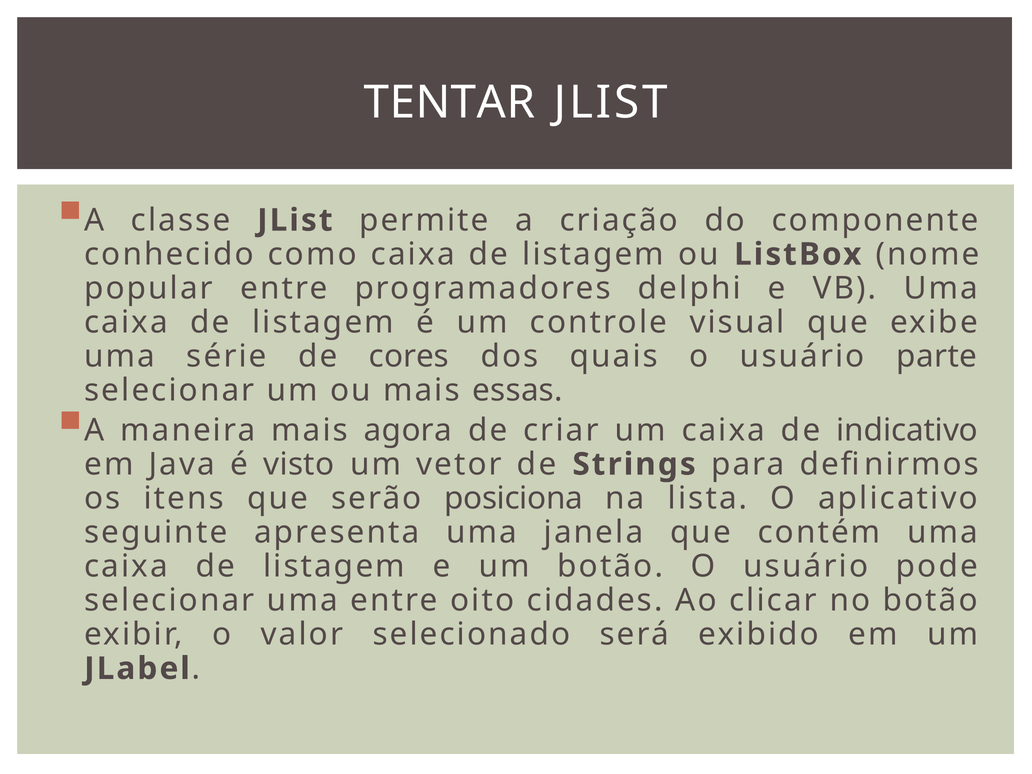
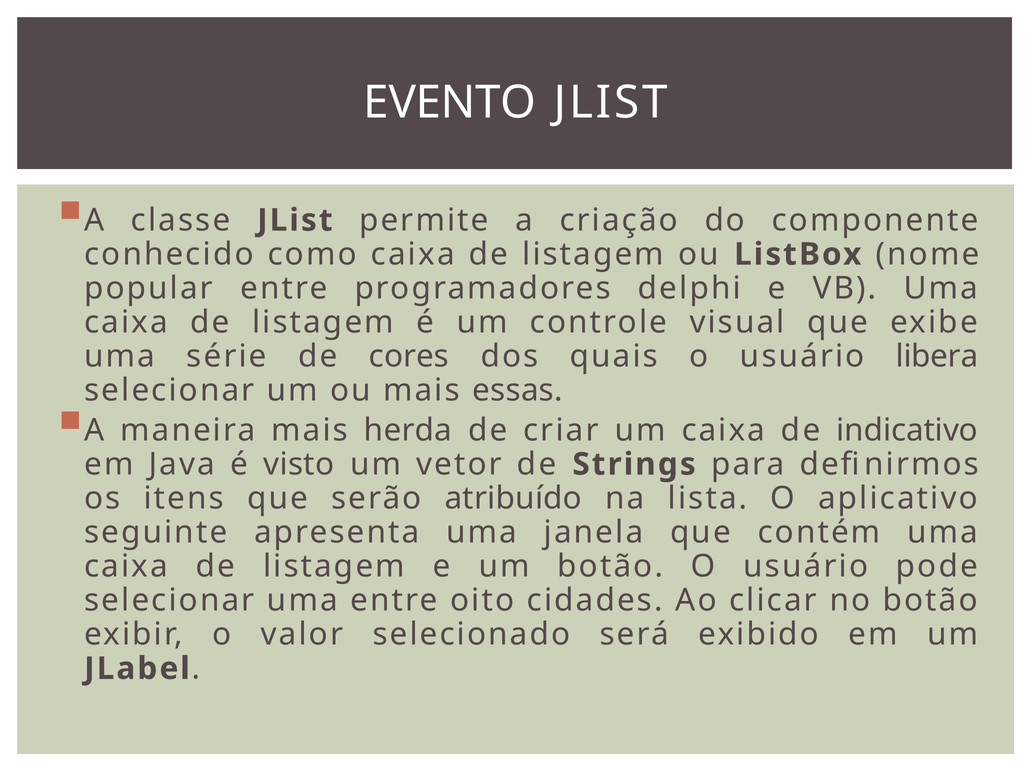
TENTAR: TENTAR -> EVENTO (450, 103)
parte: parte -> libera (937, 356)
agora: agora -> herda (408, 430)
posiciona: posiciona -> atribuído (513, 498)
